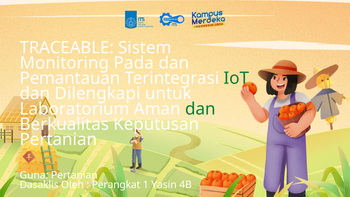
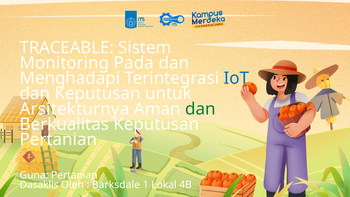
Pemantauan: Pemantauan -> Menghadapi (70, 78)
IoT colour: green -> blue (236, 78)
dan Dilengkapi: Dilengkapi -> Keputusan (98, 94)
Laboratorium: Laboratorium -> Arsitekturnya (75, 109)
Perangkat: Perangkat -> Barksdale (116, 185)
Yasin: Yasin -> Lokal (164, 185)
